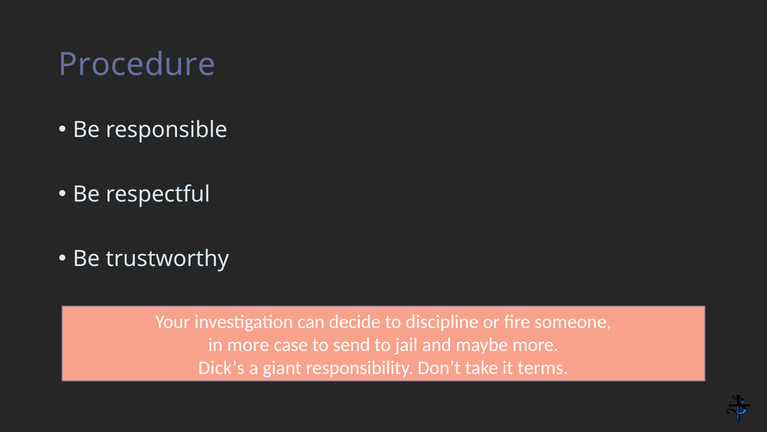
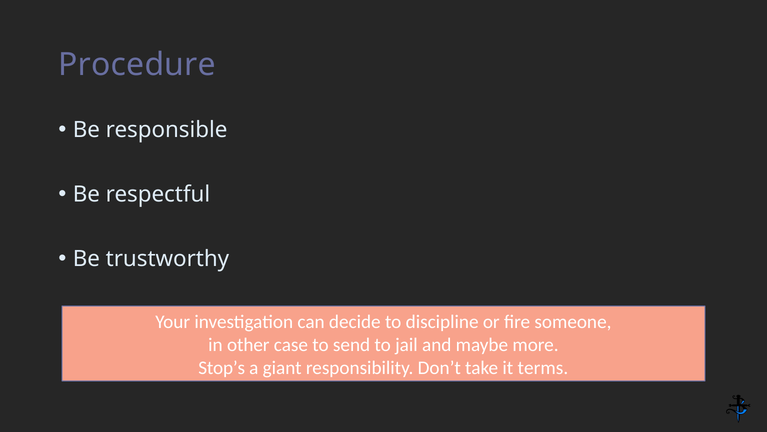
in more: more -> other (248, 344)
Dick’s: Dick’s -> Stop’s (222, 367)
